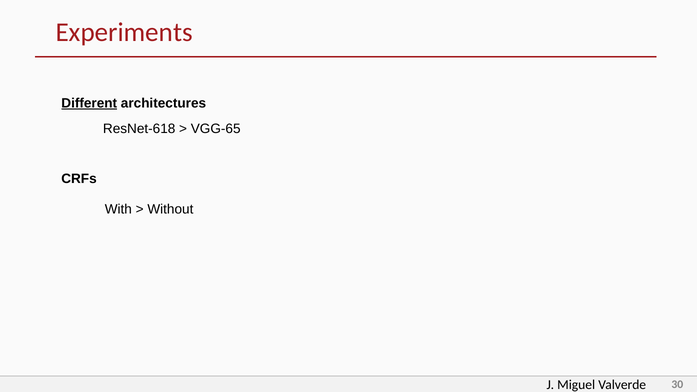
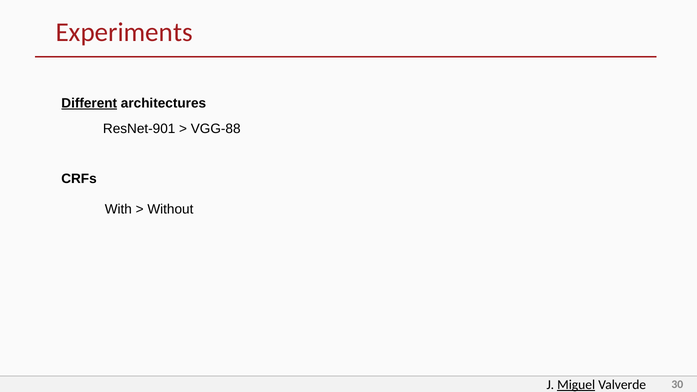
ResNet-618: ResNet-618 -> ResNet-901 (139, 129)
VGG-65: VGG-65 -> VGG-88 (216, 129)
Miguel underline: none -> present (576, 385)
